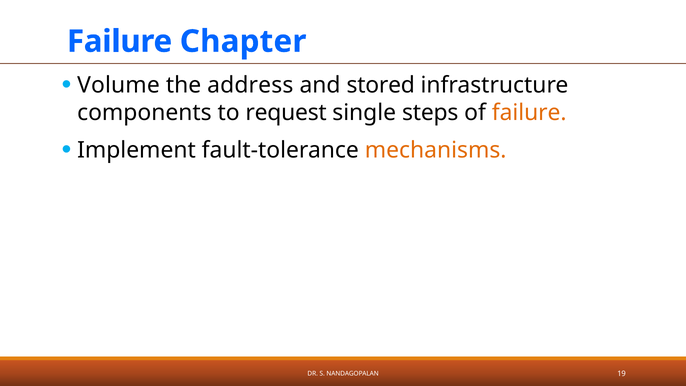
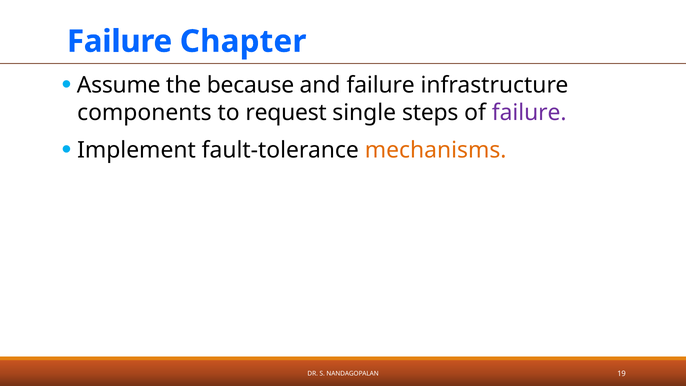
Volume: Volume -> Assume (119, 85)
address: address -> because (250, 85)
and stored: stored -> failure (381, 85)
failure colour: orange -> purple (529, 113)
